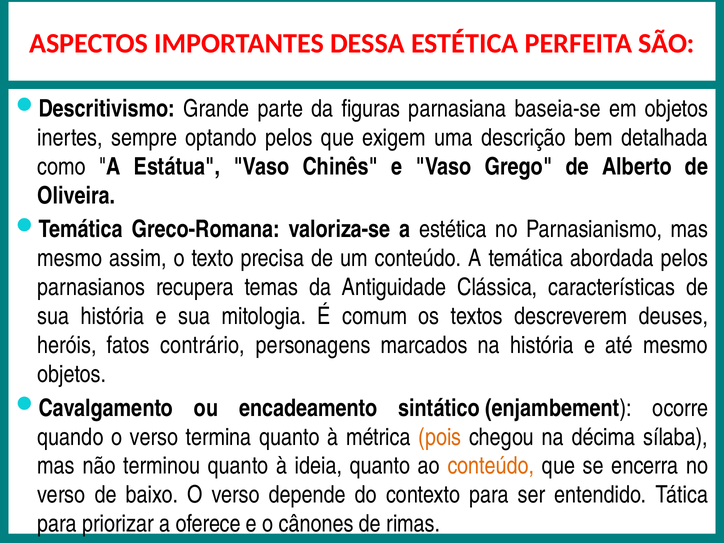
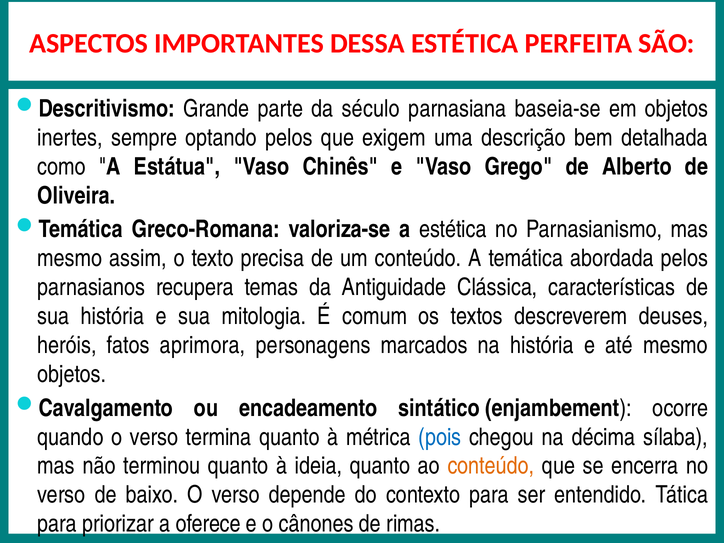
figuras: figuras -> século (371, 109)
contrário: contrário -> aprimora (203, 345)
pois colour: orange -> blue (440, 437)
